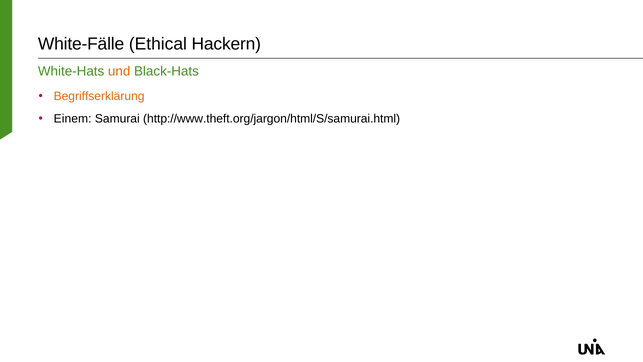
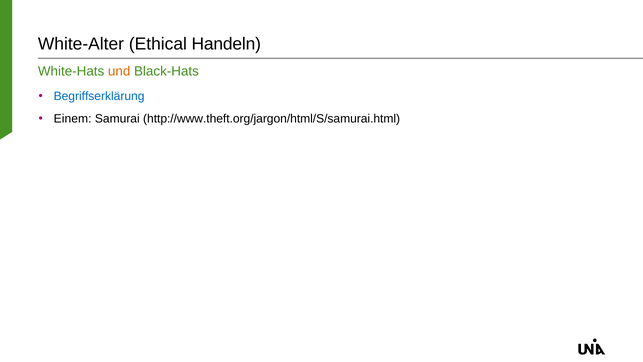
White-Fälle: White-Fälle -> White-Alter (81, 44)
Hackern: Hackern -> Handeln (226, 44)
Begriffserklärung colour: orange -> blue (99, 96)
